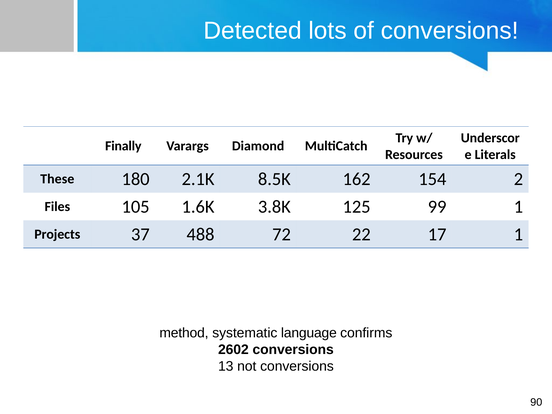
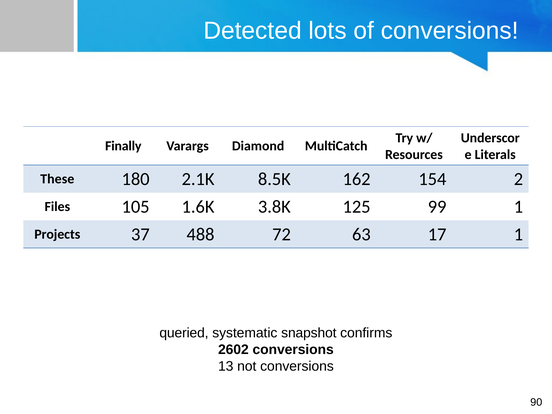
22: 22 -> 63 (361, 234)
method: method -> queried (184, 333)
language: language -> snapshot (309, 333)
